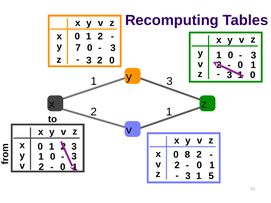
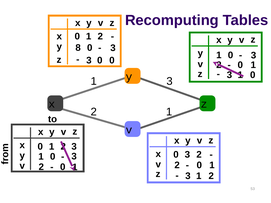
7: 7 -> 8 (78, 48)
3 2: 2 -> 0 (100, 60)
8: 8 -> 3 (187, 155)
3 1 5: 5 -> 2 (211, 176)
